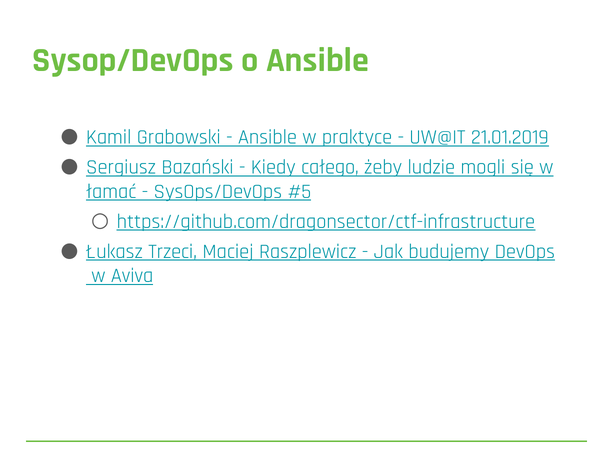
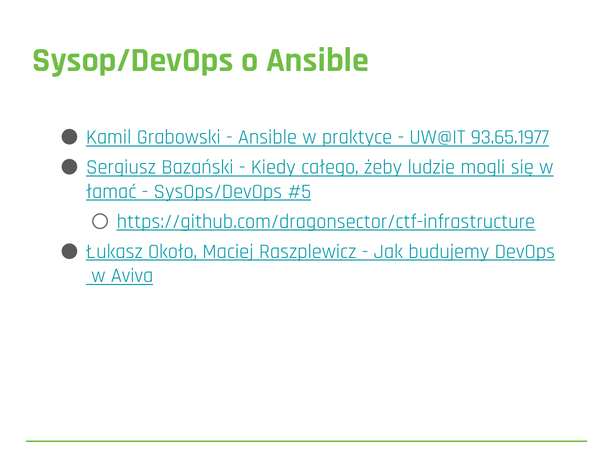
21.01.2019: 21.01.2019 -> 93.65.1977 (510, 137)
Trzeci: Trzeci -> Około (173, 251)
